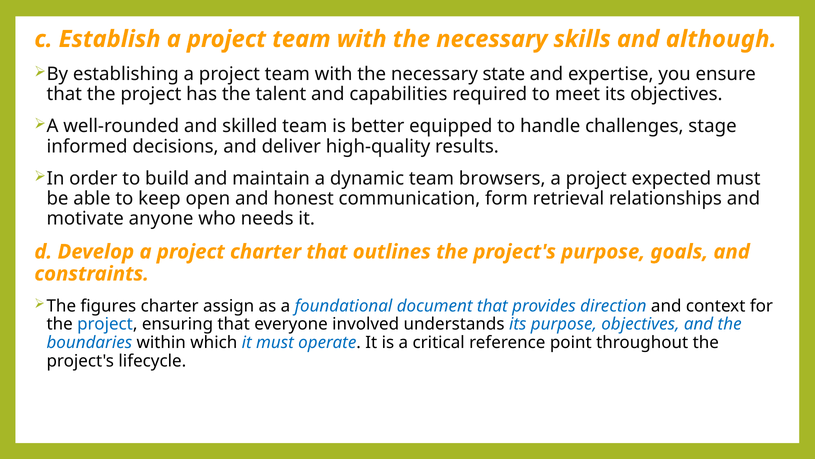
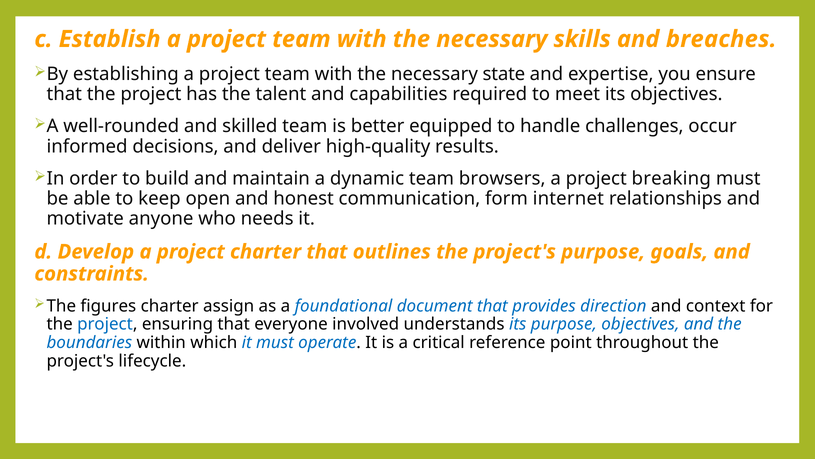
although: although -> breaches (721, 39)
stage: stage -> occur (713, 126)
expected: expected -> breaking (671, 178)
retrieval: retrieval -> internet (568, 198)
